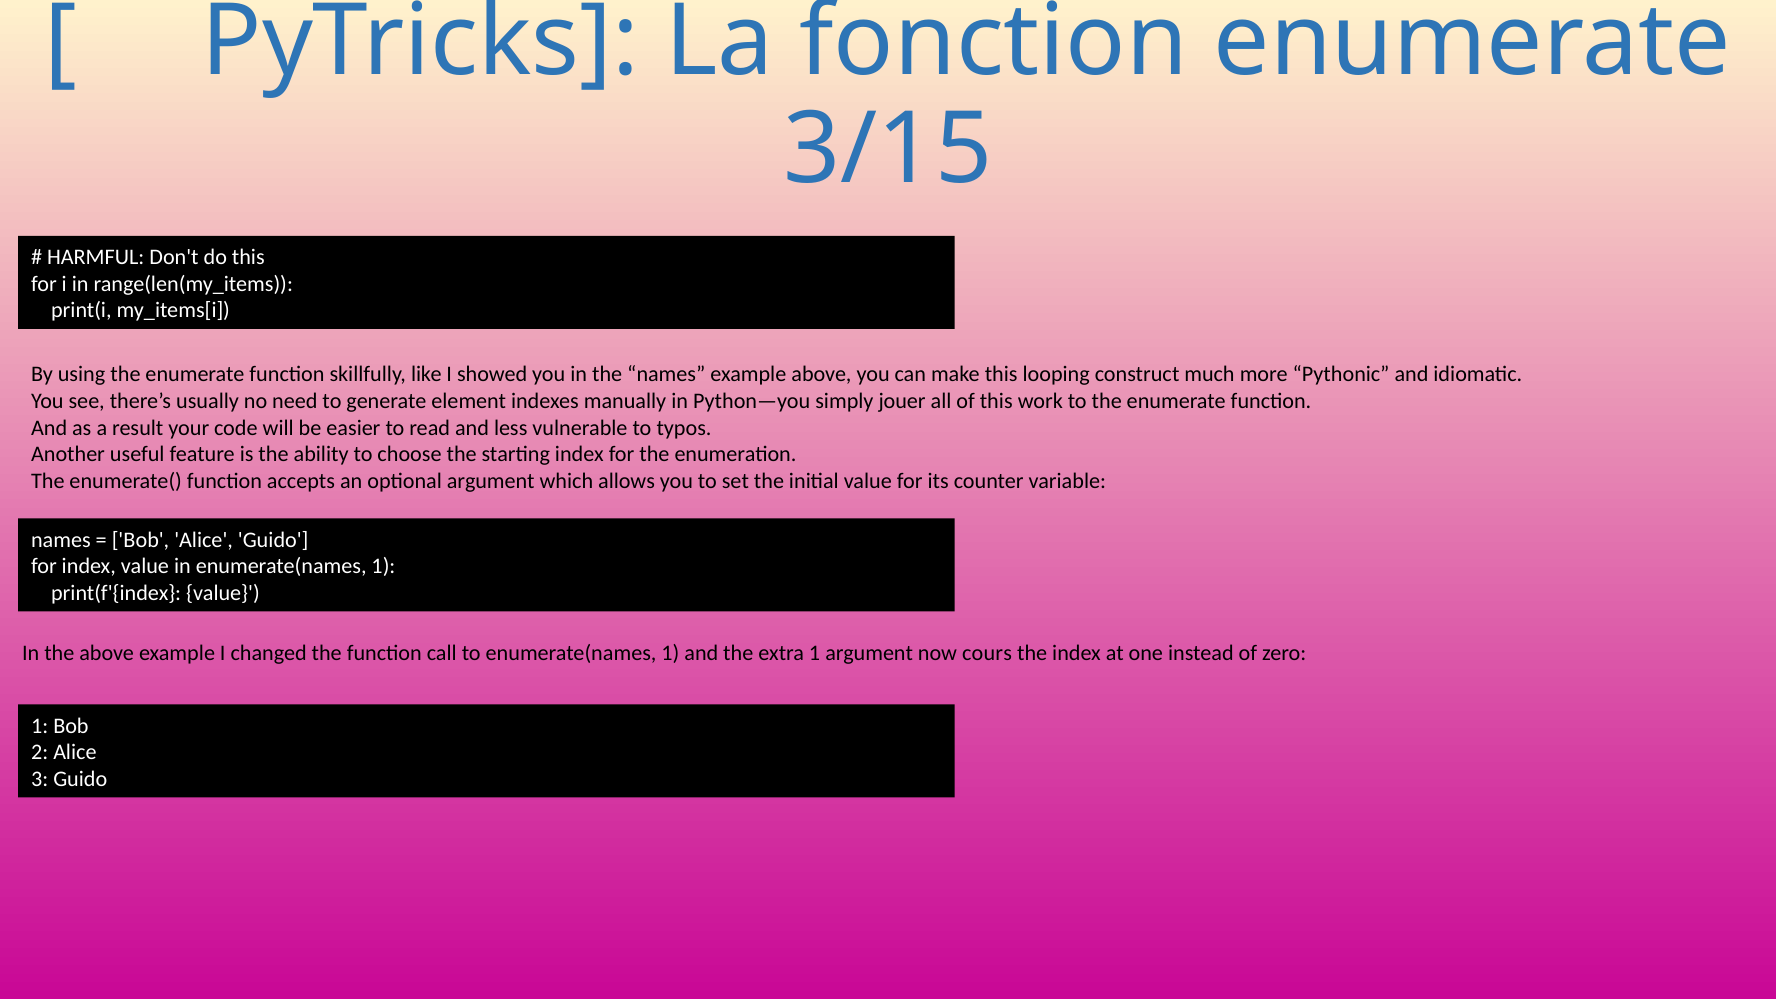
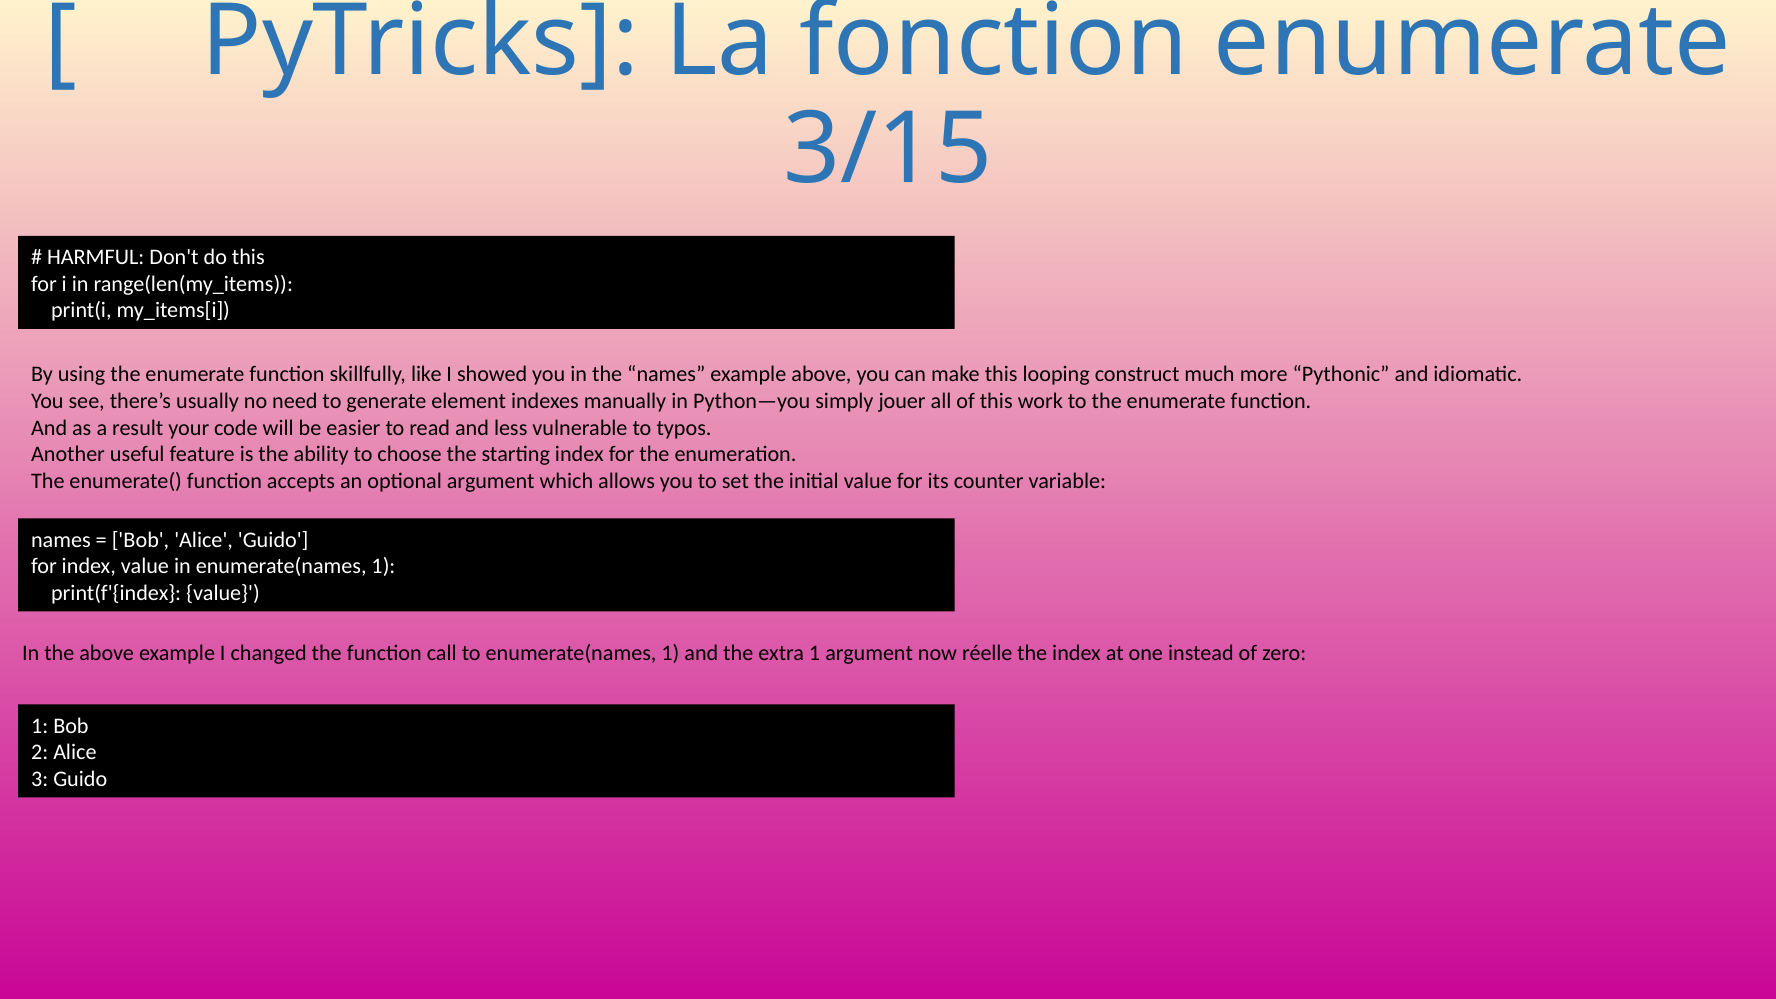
cours: cours -> réelle (987, 653)
